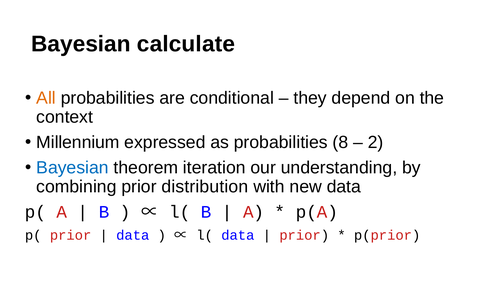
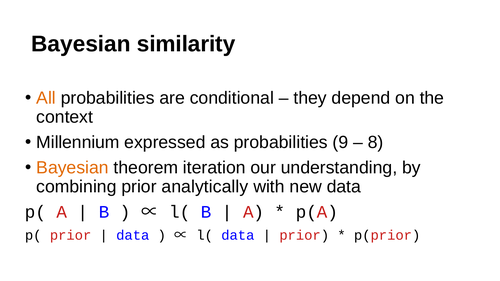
calculate: calculate -> similarity (186, 44)
8: 8 -> 9 (340, 142)
2: 2 -> 8 (376, 142)
Bayesian colour: blue -> orange (73, 168)
distribution: distribution -> analytically (205, 187)
